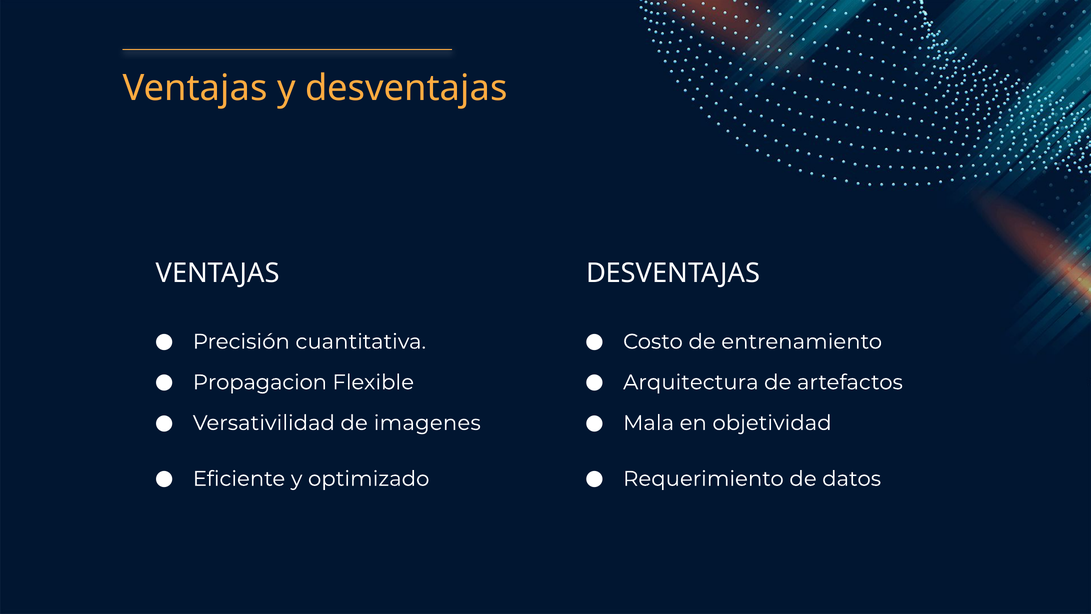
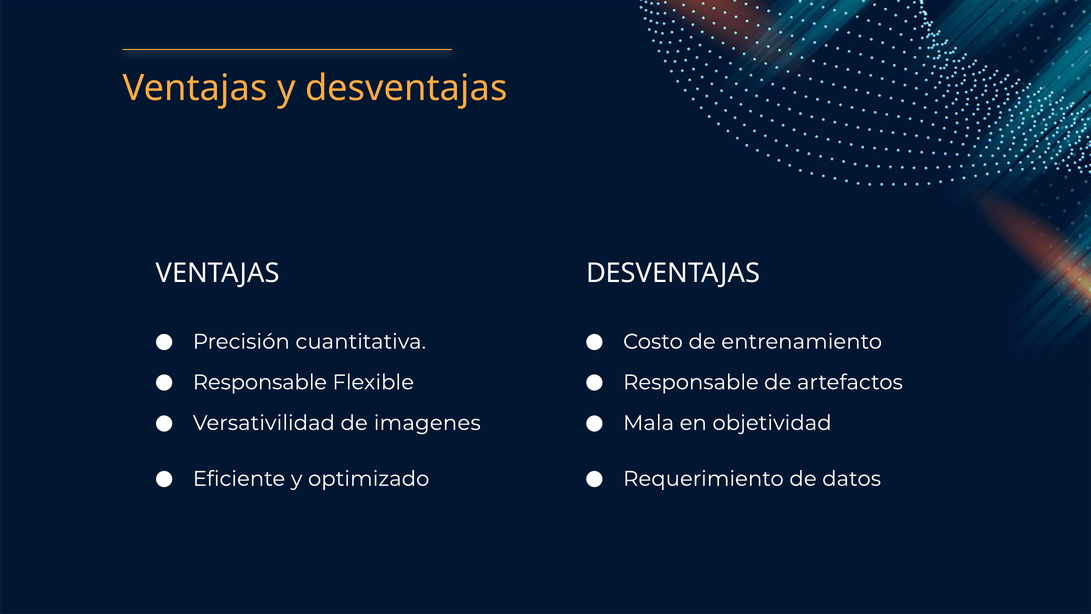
Propagacion: Propagacion -> Responsable (260, 382)
Arquitectura: Arquitectura -> Responsable (691, 382)
